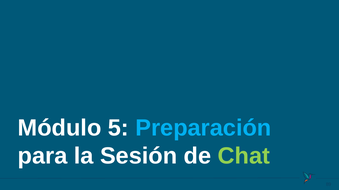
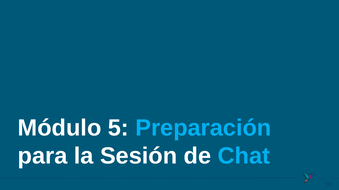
Chat colour: light green -> light blue (244, 157)
